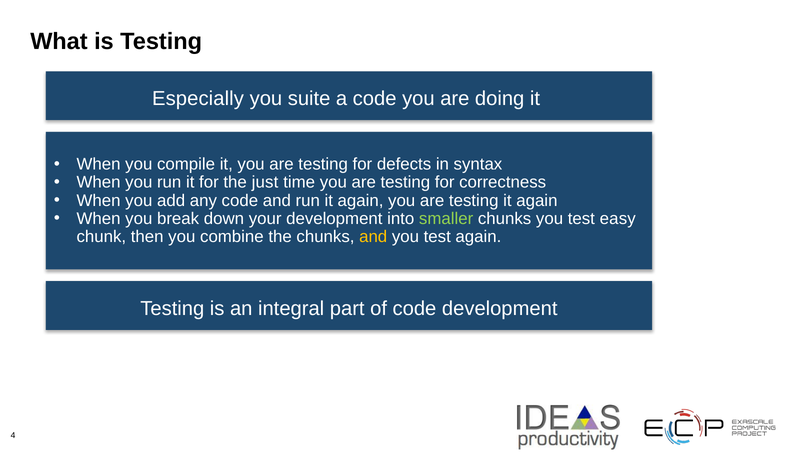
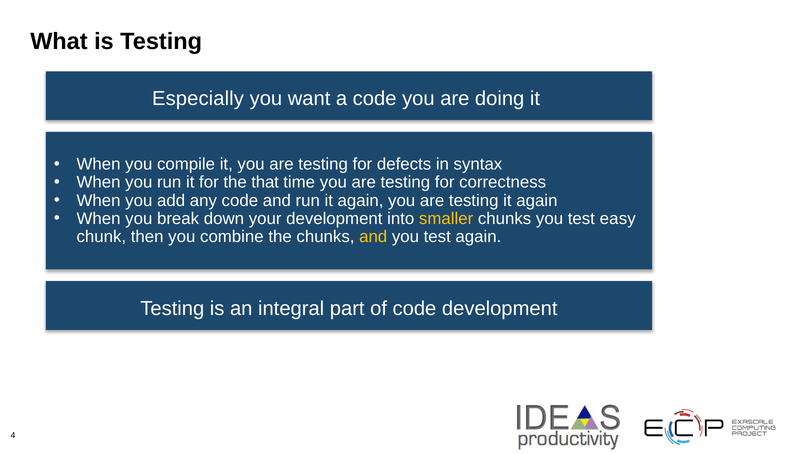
suite: suite -> want (309, 99)
just: just -> that (265, 182)
smaller colour: light green -> yellow (446, 219)
